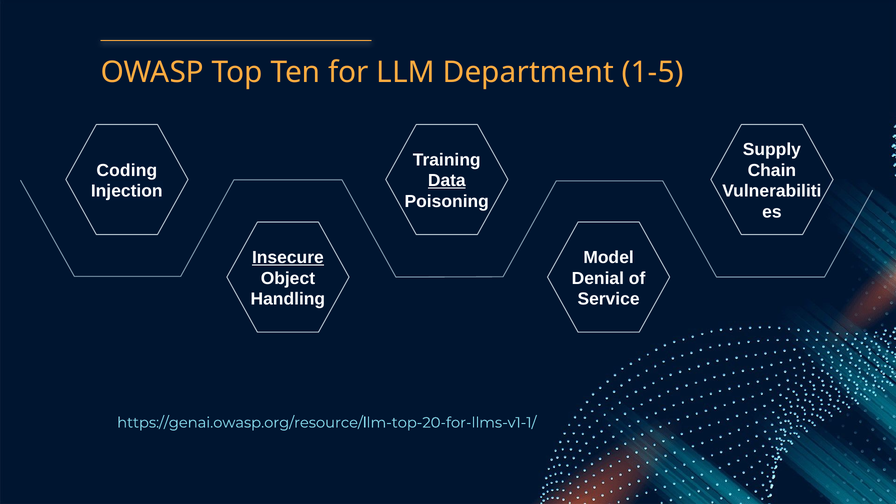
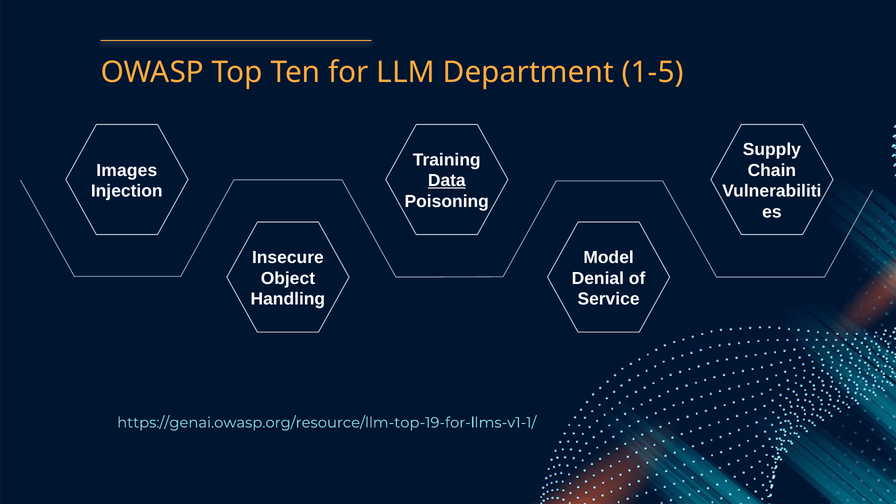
Coding: Coding -> Images (127, 170)
Insecure underline: present -> none (288, 257)
https://genai.owasp.org/resource/llm-top-20-for-llms-v1-1/: https://genai.owasp.org/resource/llm-top-20-for-llms-v1-1/ -> https://genai.owasp.org/resource/llm-top-19-for-llms-v1-1/ (327, 423)
